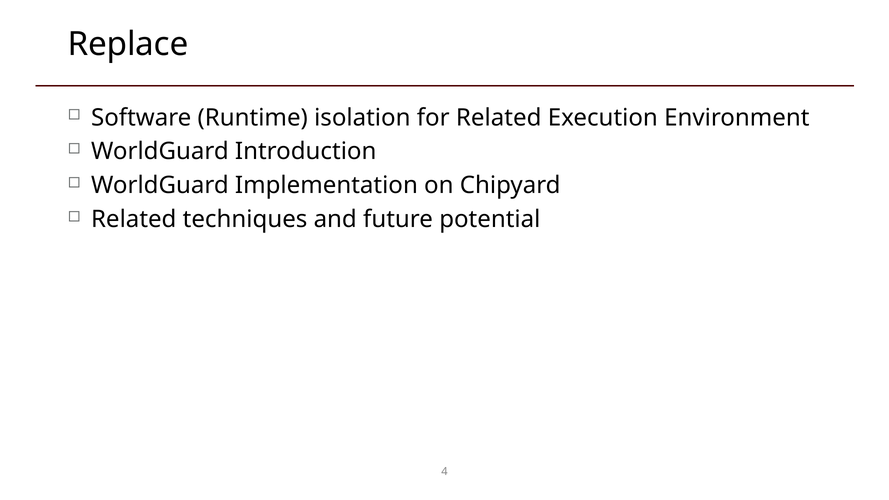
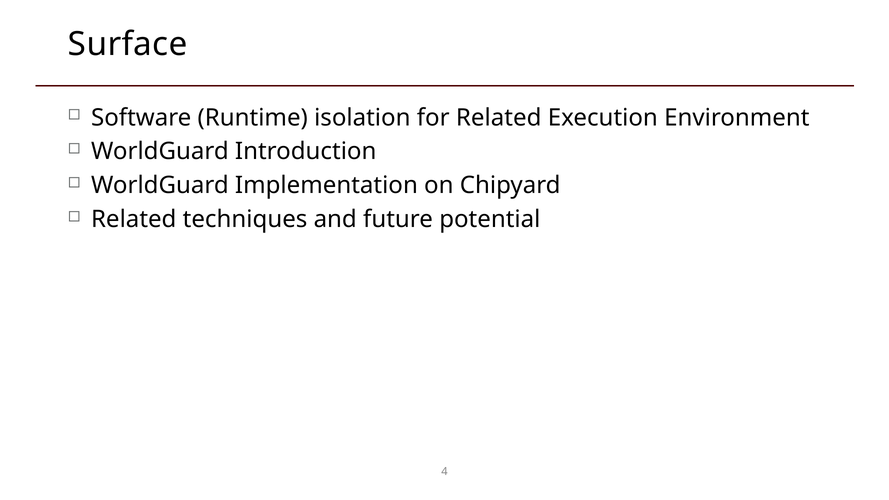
Replace: Replace -> Surface (128, 44)
